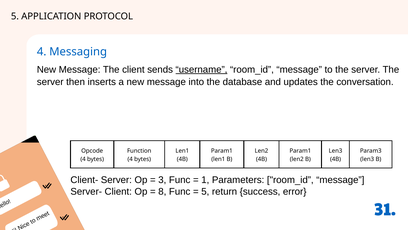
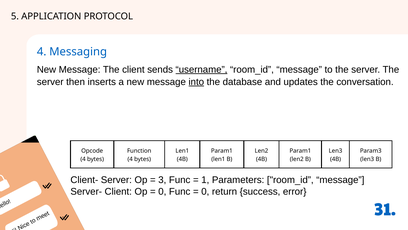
into underline: none -> present (196, 82)
8: 8 -> 0 (162, 191)
5: 5 -> 0 (205, 191)
